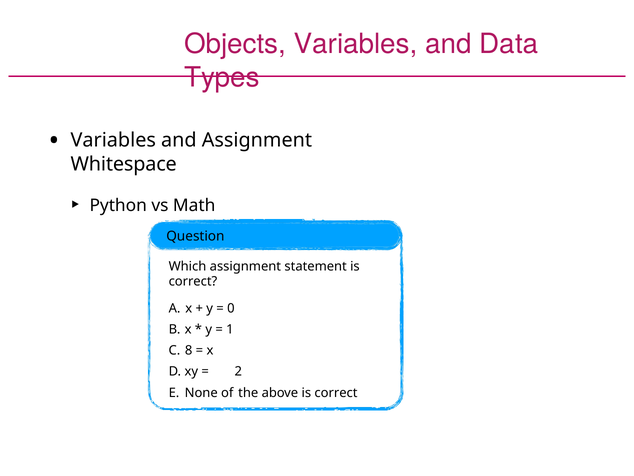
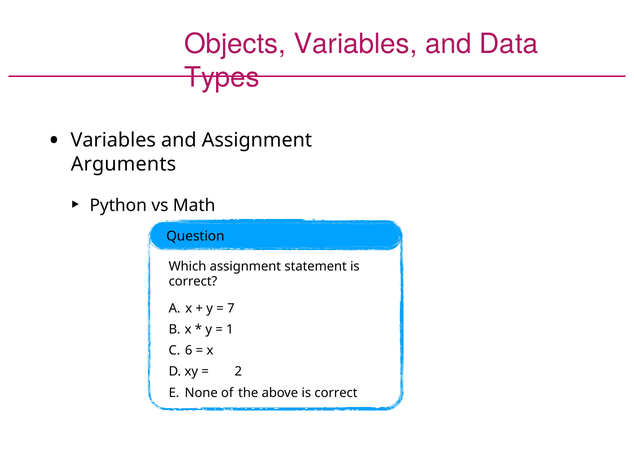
Whitespace: Whitespace -> Arguments (124, 164)
0: 0 -> 7 (231, 308)
8: 8 -> 6 (189, 350)
